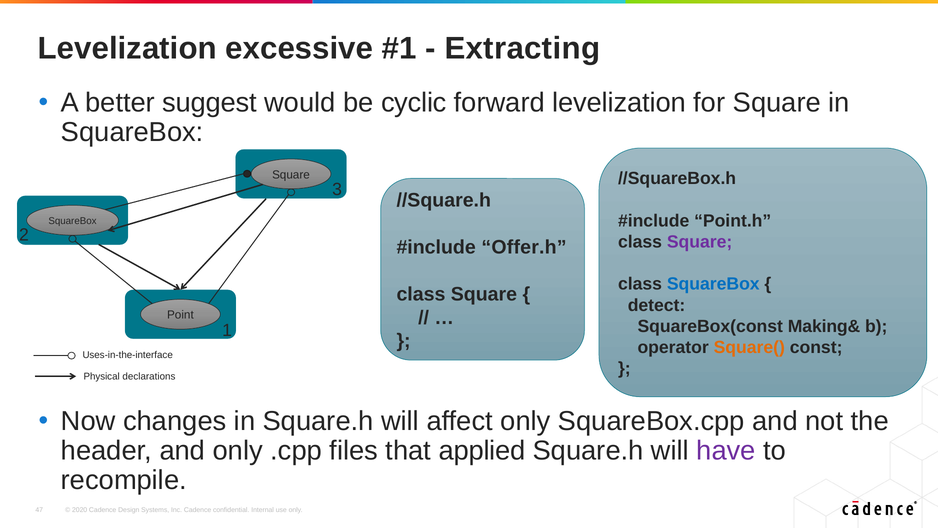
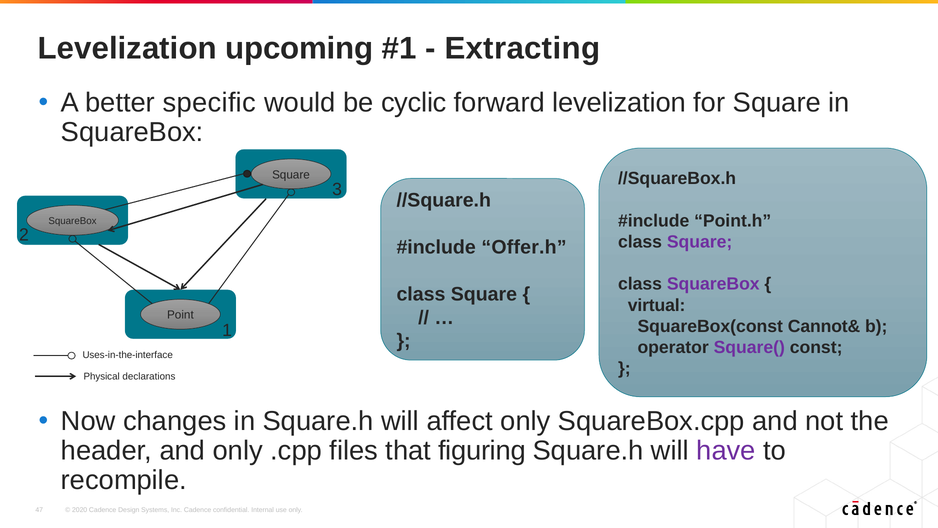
excessive: excessive -> upcoming (299, 48)
suggest: suggest -> specific (209, 103)
SquareBox colour: blue -> purple (713, 284)
detect: detect -> virtual (657, 305)
Making&: Making& -> Cannot& (824, 326)
Square( colour: orange -> purple (749, 347)
applied: applied -> figuring (482, 450)
